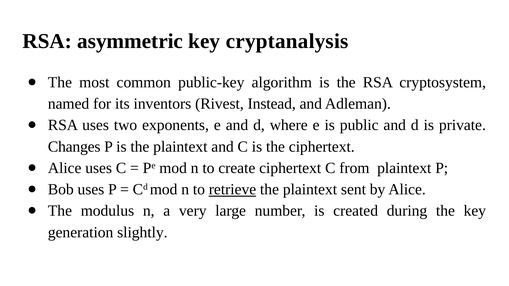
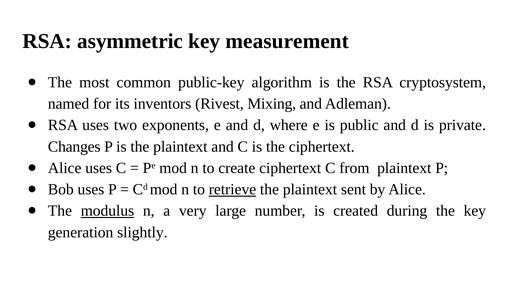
cryptanalysis: cryptanalysis -> measurement (287, 41)
Instead: Instead -> Mixing (272, 104)
modulus underline: none -> present (107, 211)
